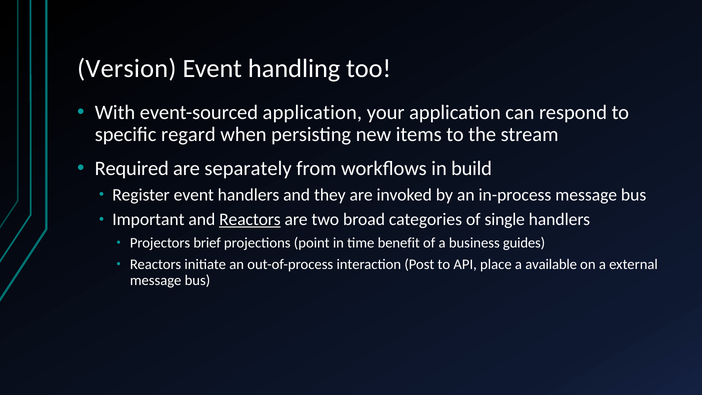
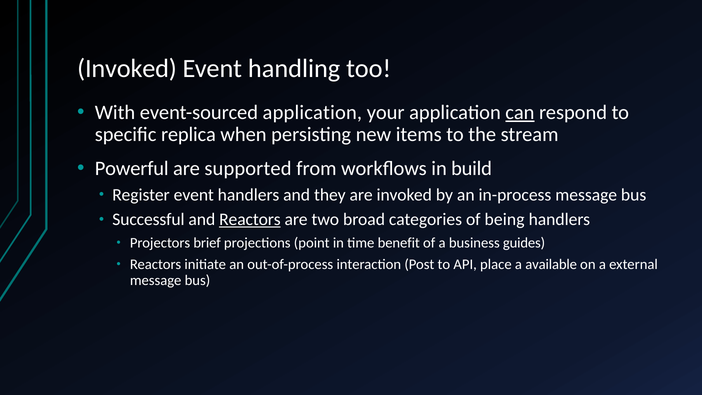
Version: Version -> Invoked (127, 68)
can underline: none -> present (520, 112)
regard: regard -> replica (188, 135)
Required: Required -> Powerful (132, 168)
separately: separately -> supported (248, 168)
Important: Important -> Successful (148, 220)
single: single -> being (505, 220)
